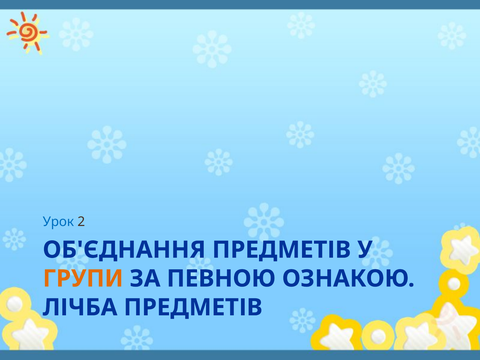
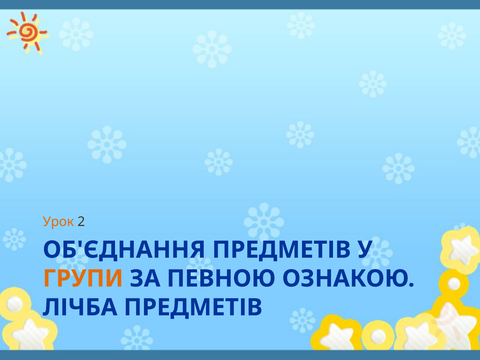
Урок colour: blue -> orange (58, 222)
